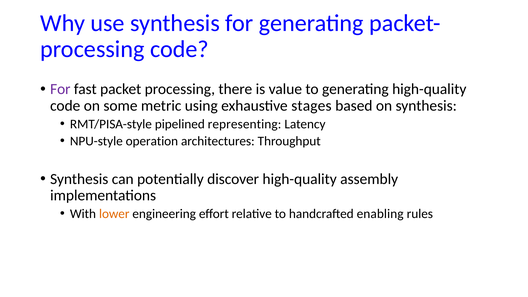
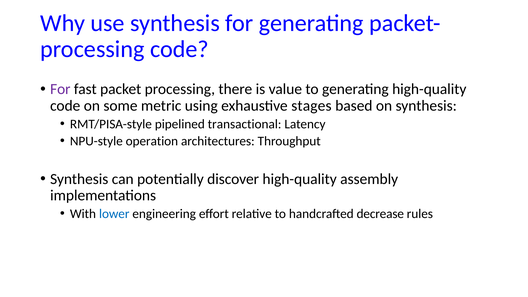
representing: representing -> transactional (245, 124)
lower colour: orange -> blue (114, 214)
enabling: enabling -> decrease (380, 214)
